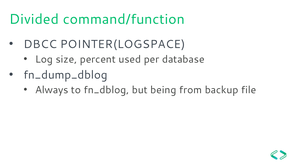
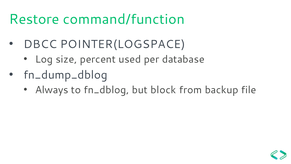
Divided: Divided -> Restore (34, 19)
being: being -> block (163, 90)
